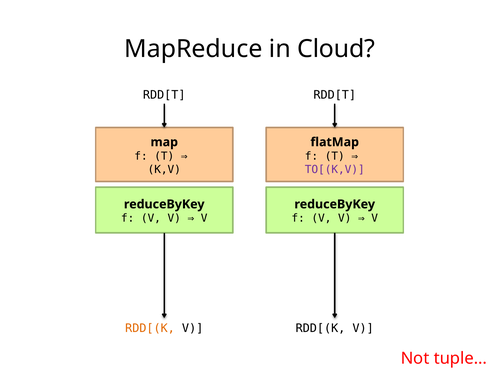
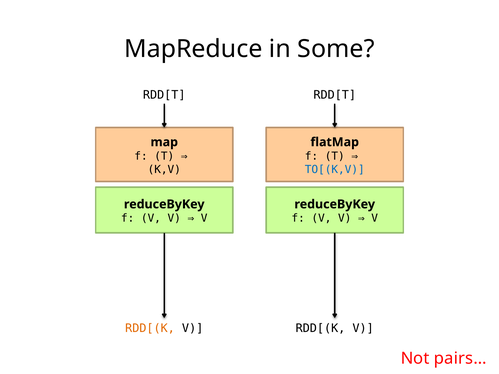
Cloud: Cloud -> Some (336, 49)
TO[(K,V colour: purple -> blue (335, 170)
tuple…: tuple… -> pairs… (460, 359)
